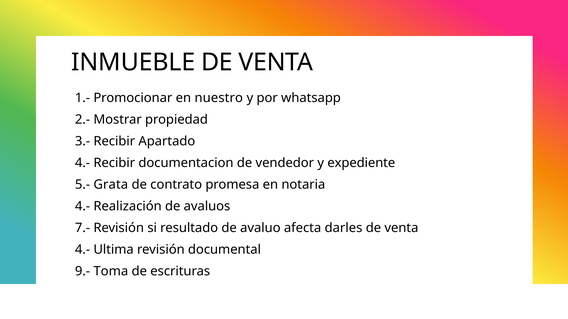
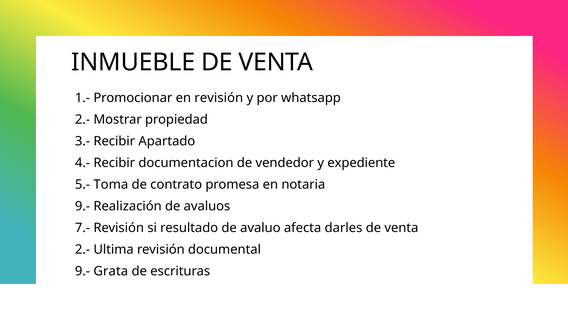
en nuestro: nuestro -> revisión (219, 98)
Grata: Grata -> Toma (111, 185)
4.-: 4.- -> 9.- (83, 206)
4.-: 4.- -> 2.- (83, 250)
Toma: Toma -> Grata (111, 272)
